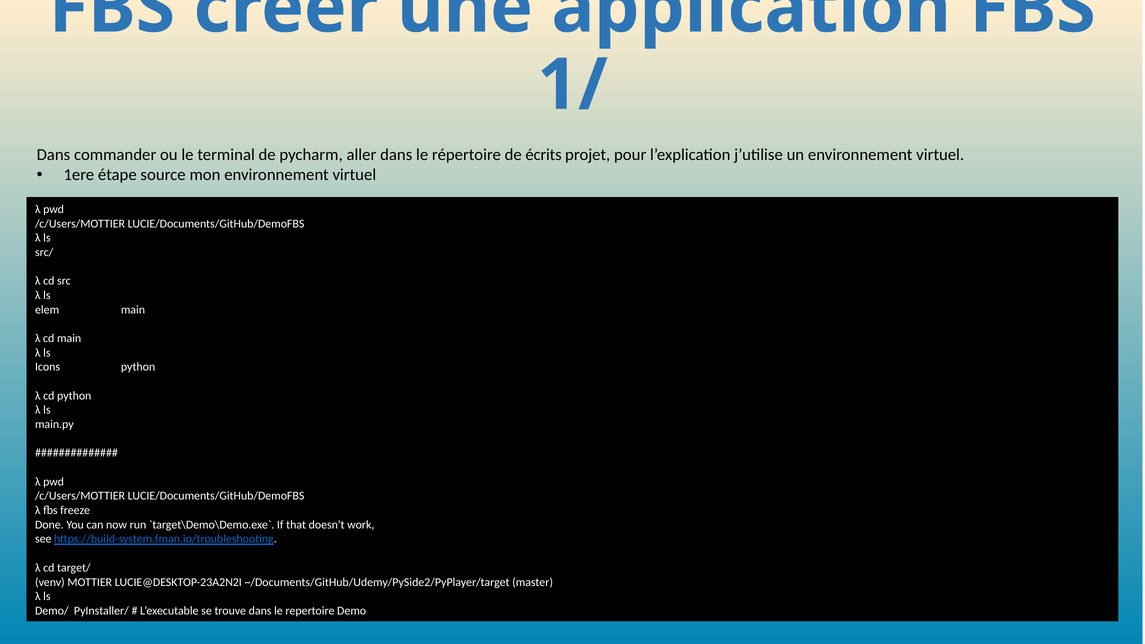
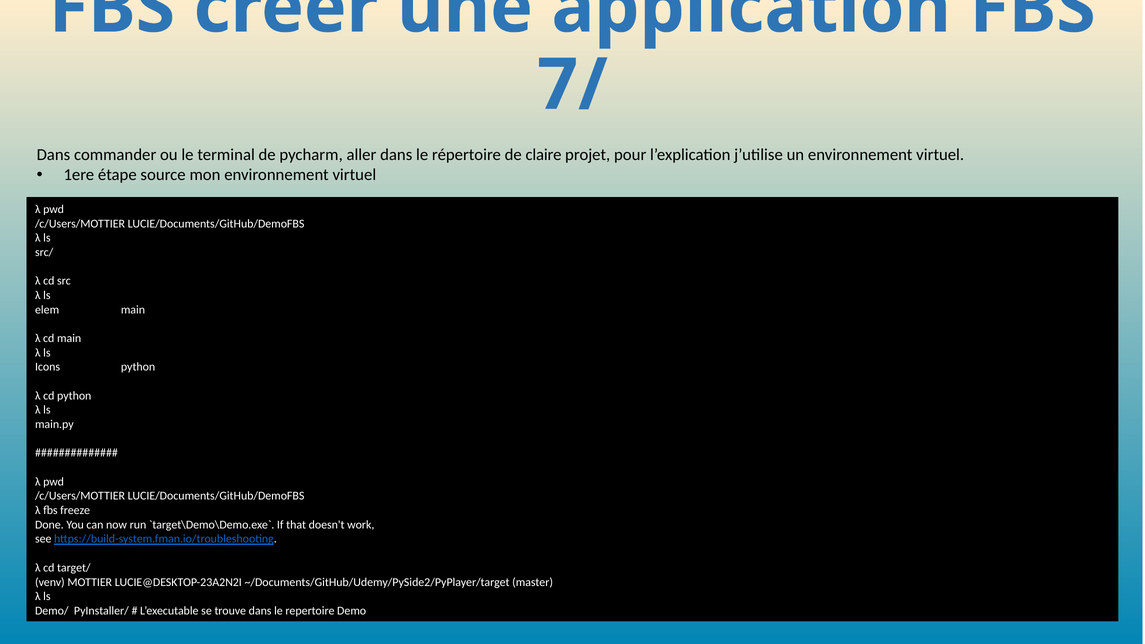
1/: 1/ -> 7/ (573, 85)
écrits: écrits -> claire (544, 155)
